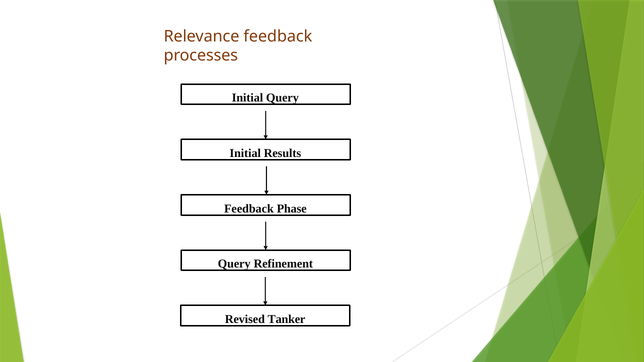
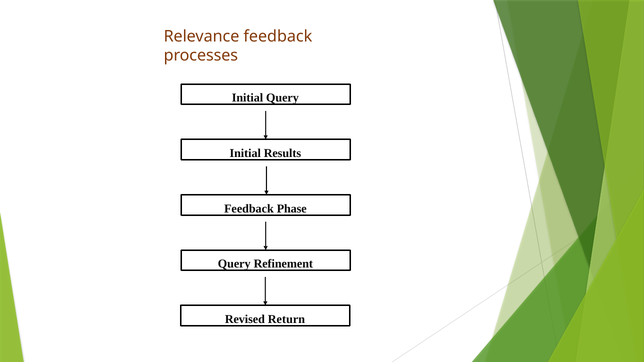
Tanker: Tanker -> Return (286, 320)
